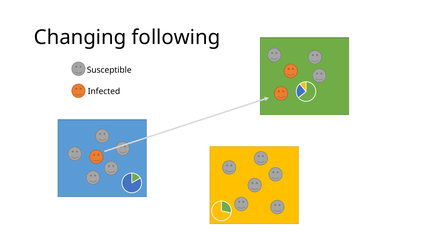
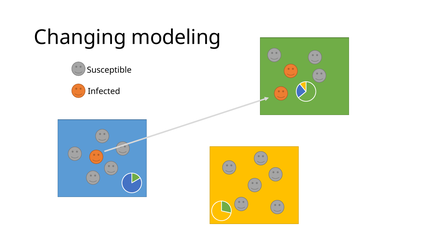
following: following -> modeling (176, 37)
